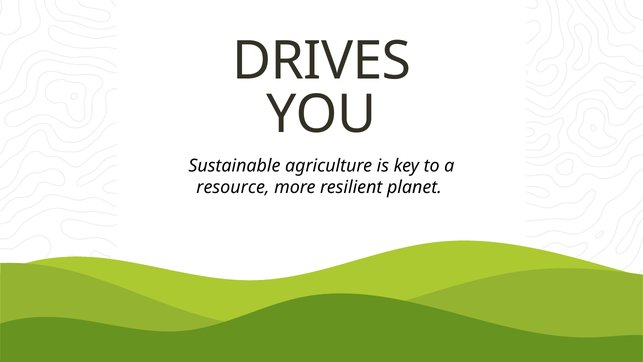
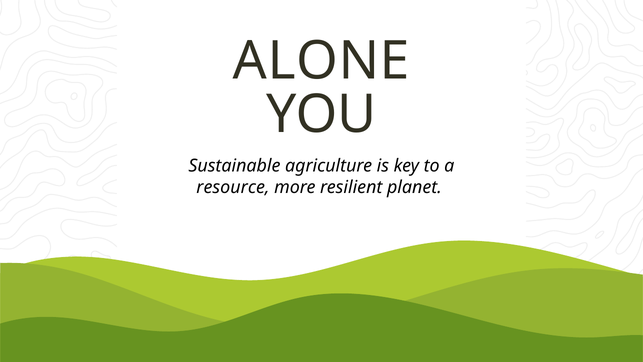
DRIVES: DRIVES -> ALONE (321, 61)
